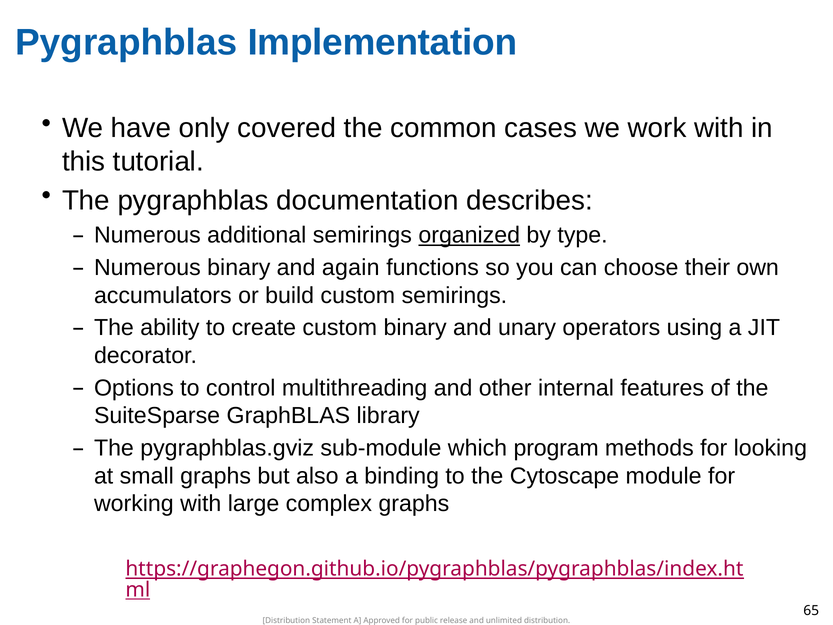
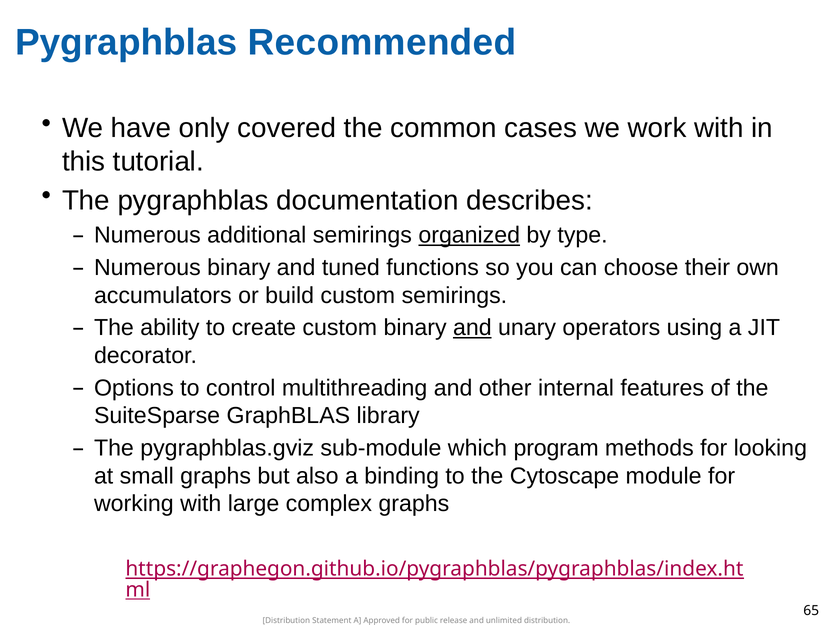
Implementation: Implementation -> Recommended (382, 42)
again: again -> tuned (351, 268)
and underline: none -> present (472, 328)
